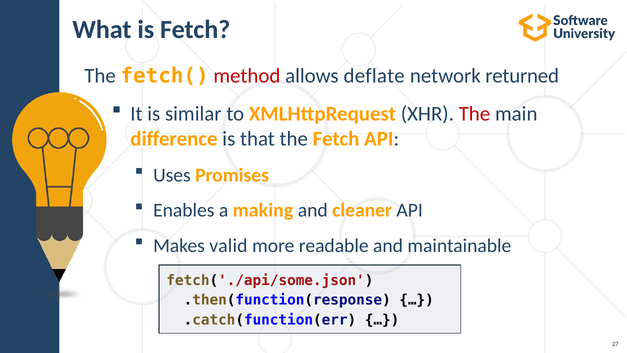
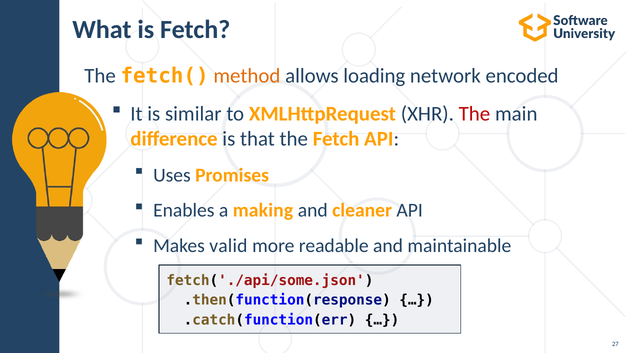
method colour: red -> orange (247, 76)
deflate: deflate -> loading (374, 76)
returned: returned -> encoded (522, 76)
